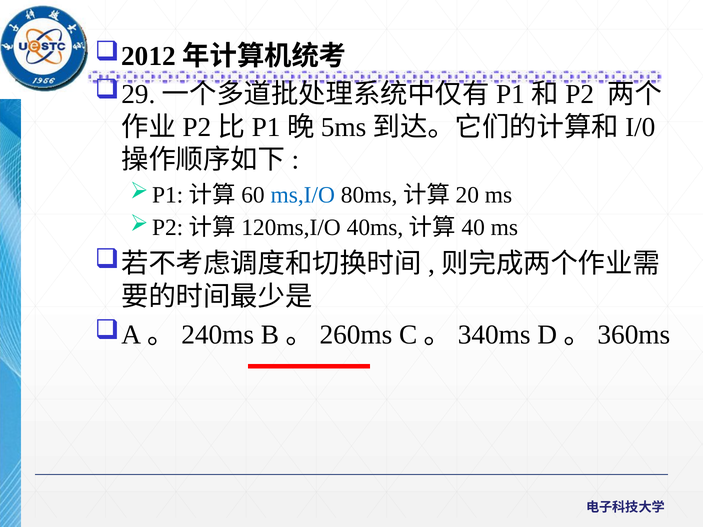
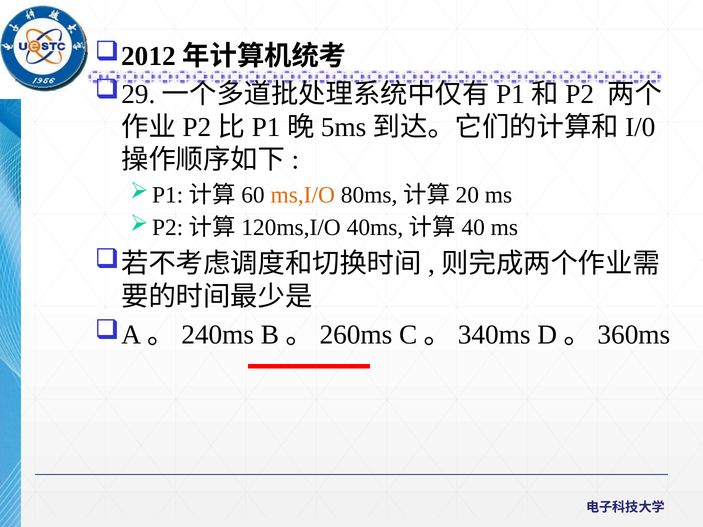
ms,I/O colour: blue -> orange (303, 195)
